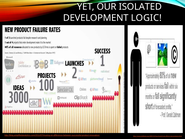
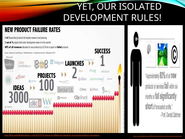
LOGIC: LOGIC -> RULES (146, 18)
